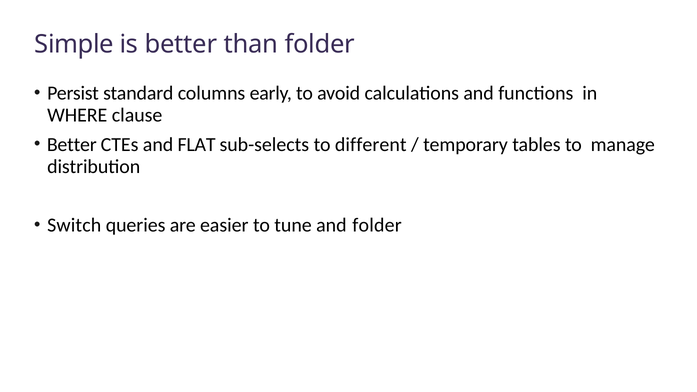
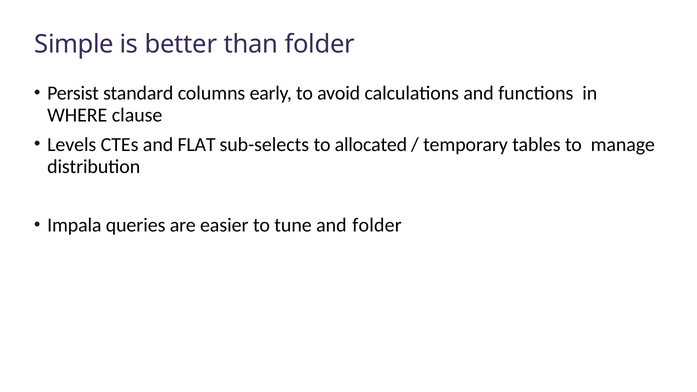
Better: Better -> Levels (72, 145)
different: different -> allocated (371, 145)
Switch: Switch -> Impala (74, 225)
